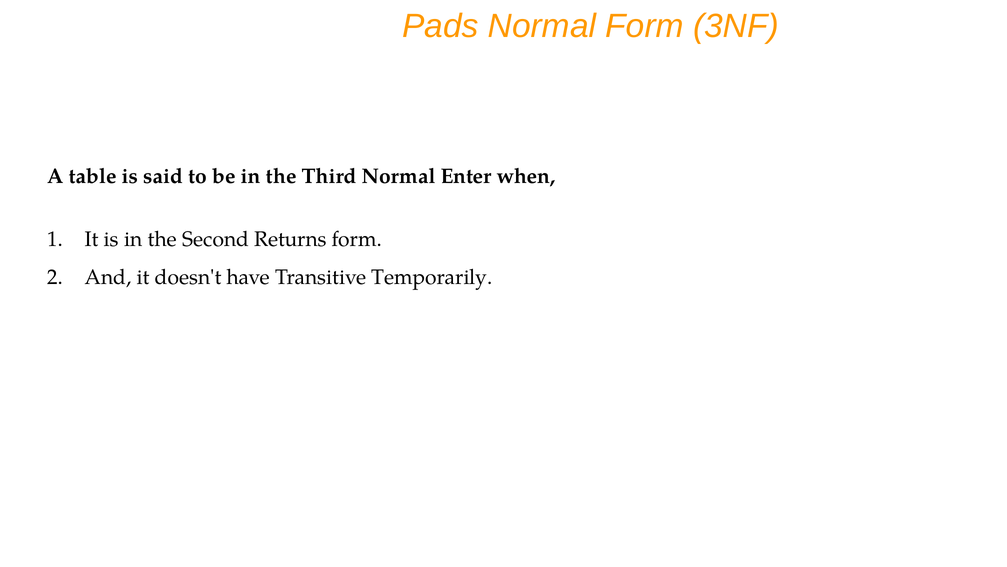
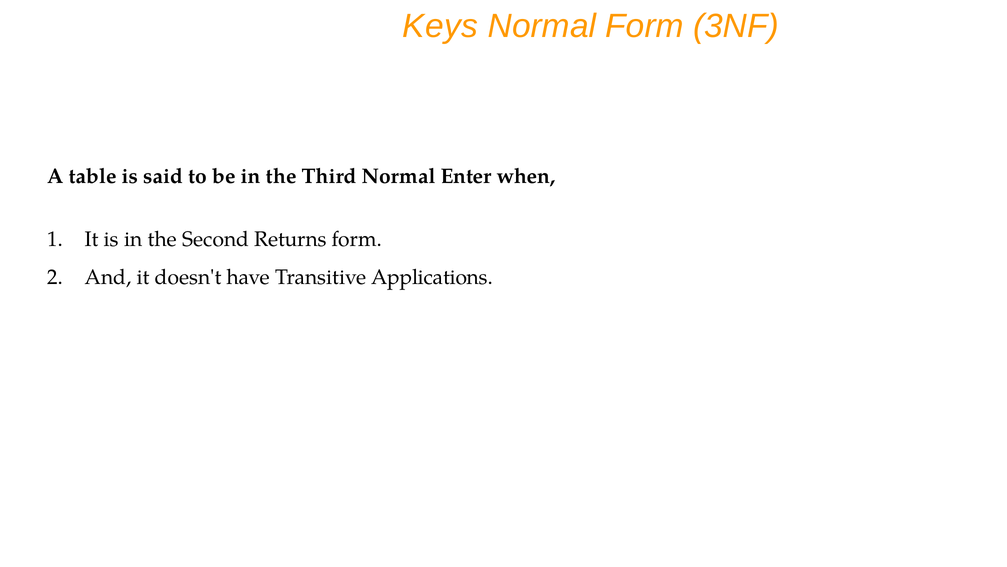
Pads: Pads -> Keys (440, 26)
Temporarily: Temporarily -> Applications (432, 277)
